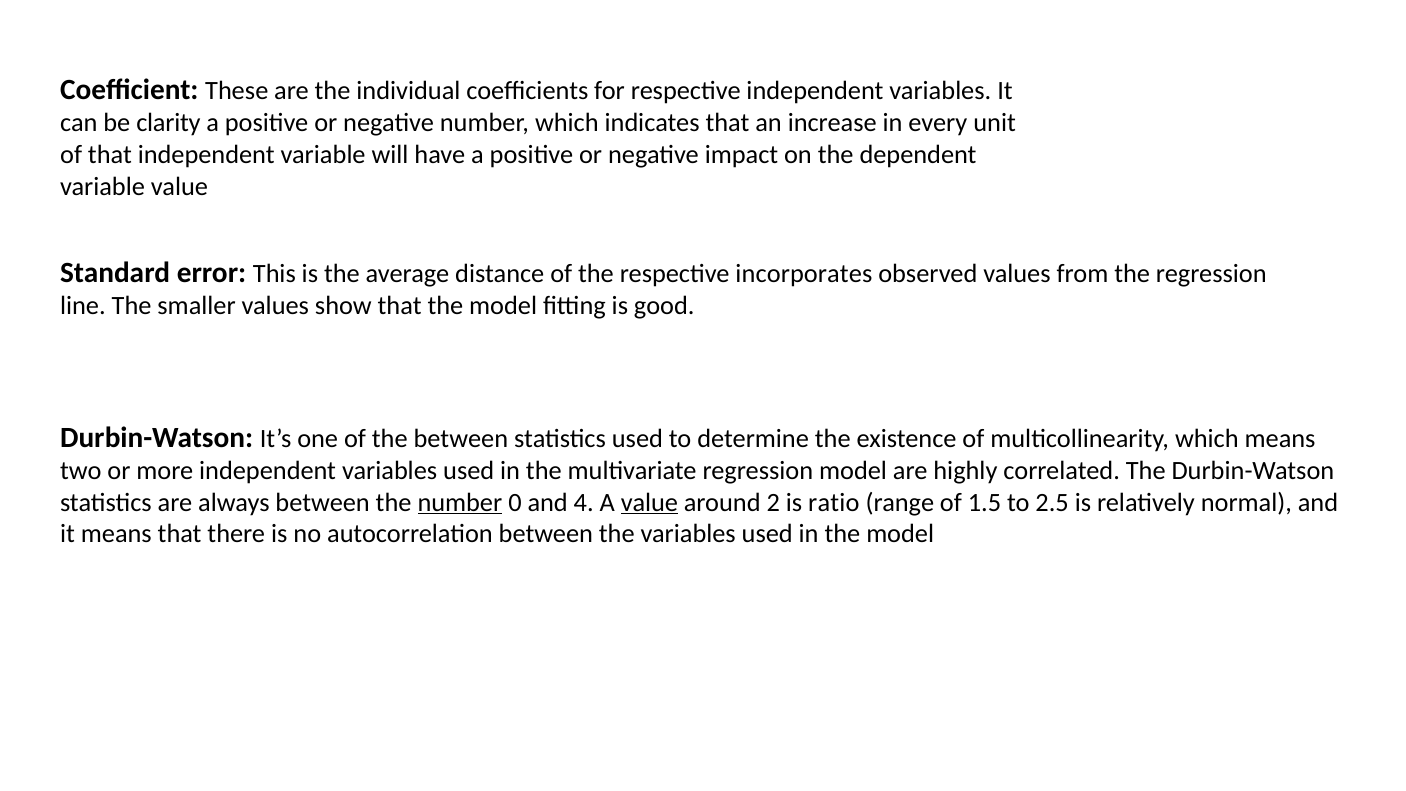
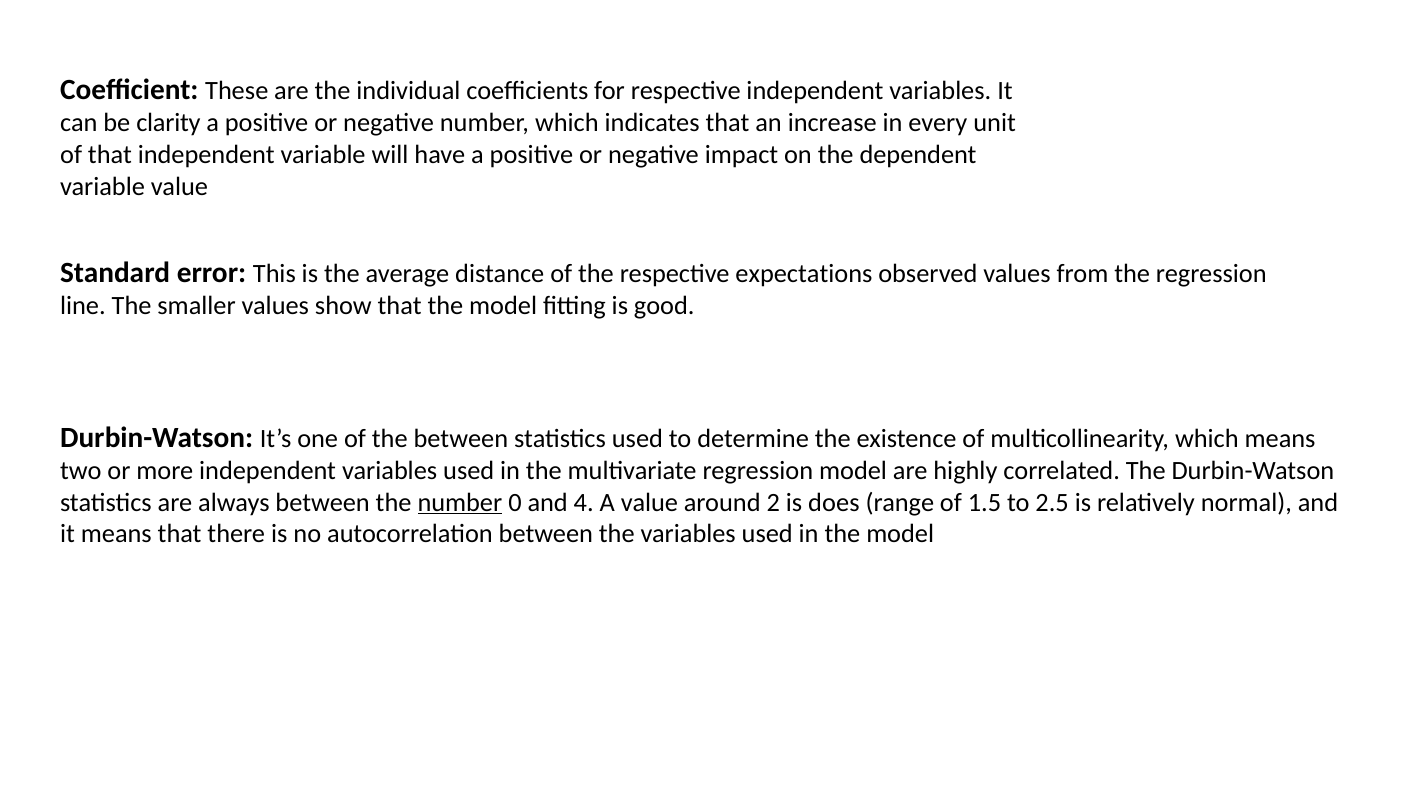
incorporates: incorporates -> expectations (804, 274)
value underline: present -> none (649, 502)
ratio: ratio -> does (834, 502)
